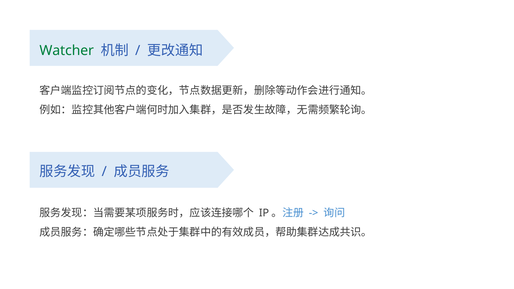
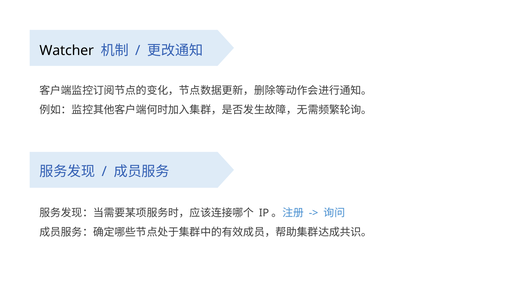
Watcher colour: green -> black (67, 51)
